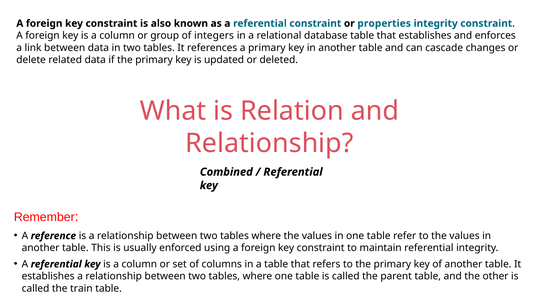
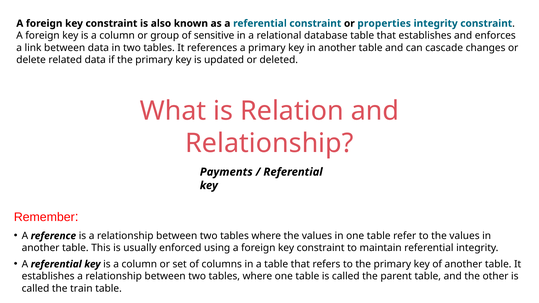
integers: integers -> sensitive (214, 36)
Combined: Combined -> Payments (226, 172)
